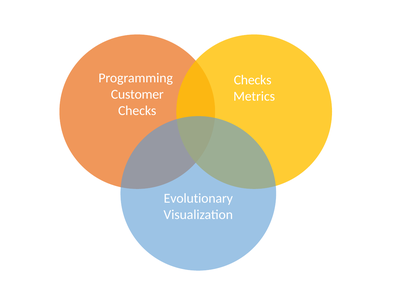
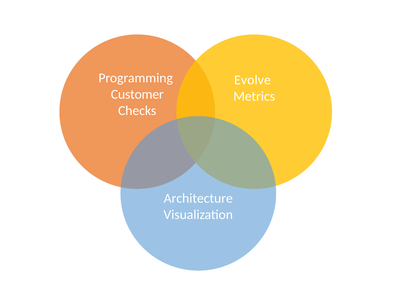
Checks: Checks -> Evolve (253, 80)
Evolutionary: Evolutionary -> Architecture (198, 198)
